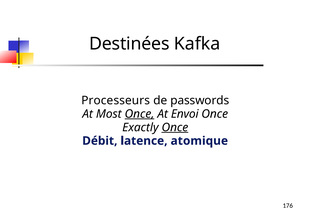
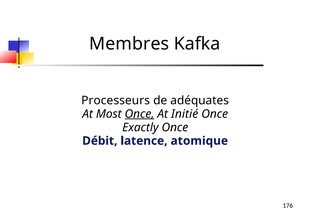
Destinées: Destinées -> Membres (129, 44)
passwords: passwords -> adéquates (200, 100)
Envoi: Envoi -> Initié (185, 114)
Once underline: present -> none (175, 127)
